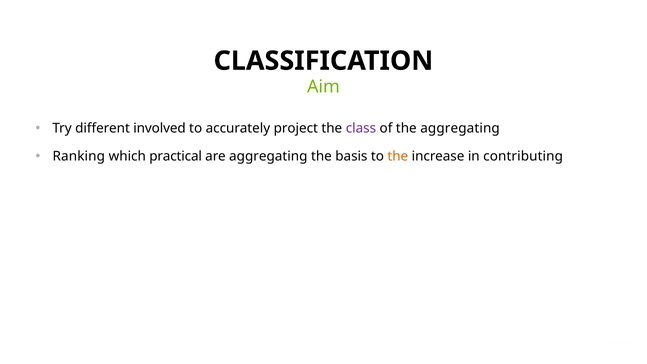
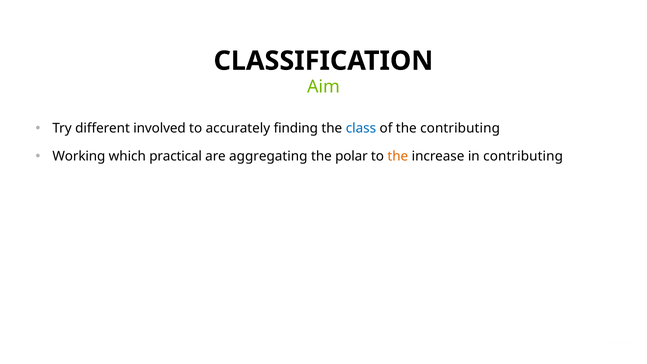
project: project -> finding (296, 128)
class colour: purple -> blue (361, 128)
the aggregating: aggregating -> contributing (460, 128)
Ranking: Ranking -> Working (79, 156)
basis: basis -> polar (351, 156)
